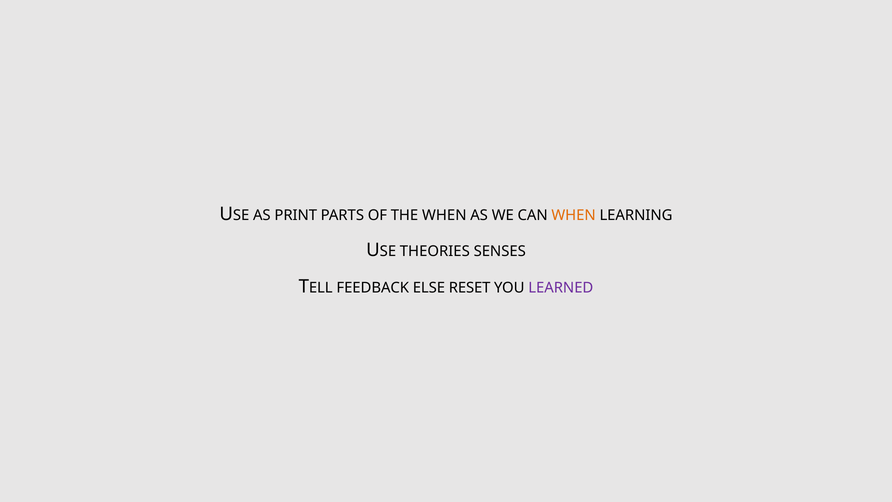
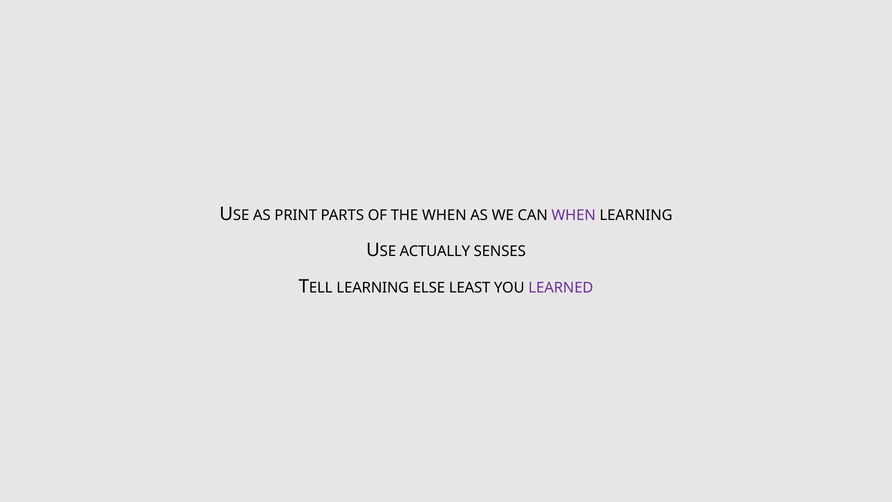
WHEN colour: orange -> purple (574, 215)
THEORIES: THEORIES -> ACTUALLY (435, 251)
FEEDBACK: FEEDBACK -> LEARNING (373, 288)
RESET: RESET -> LEAST (470, 288)
